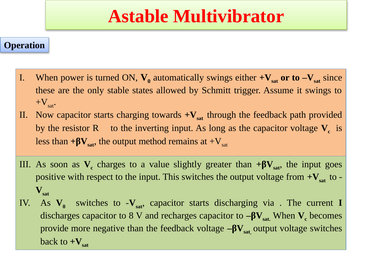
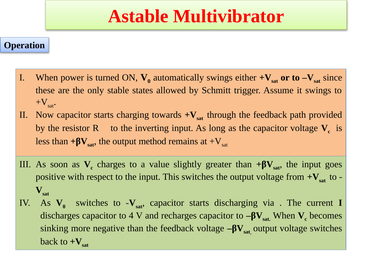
8: 8 -> 4 (131, 216)
provide: provide -> sinking (54, 229)
